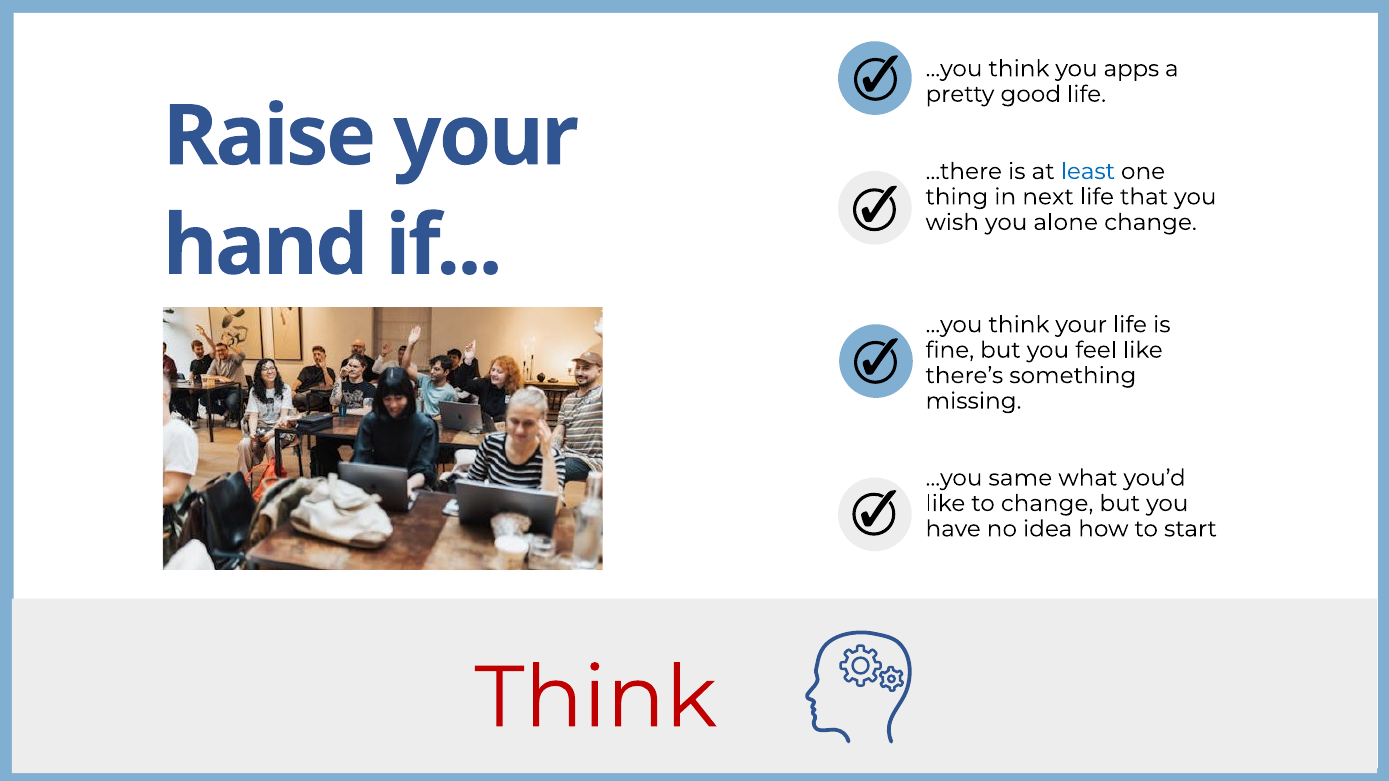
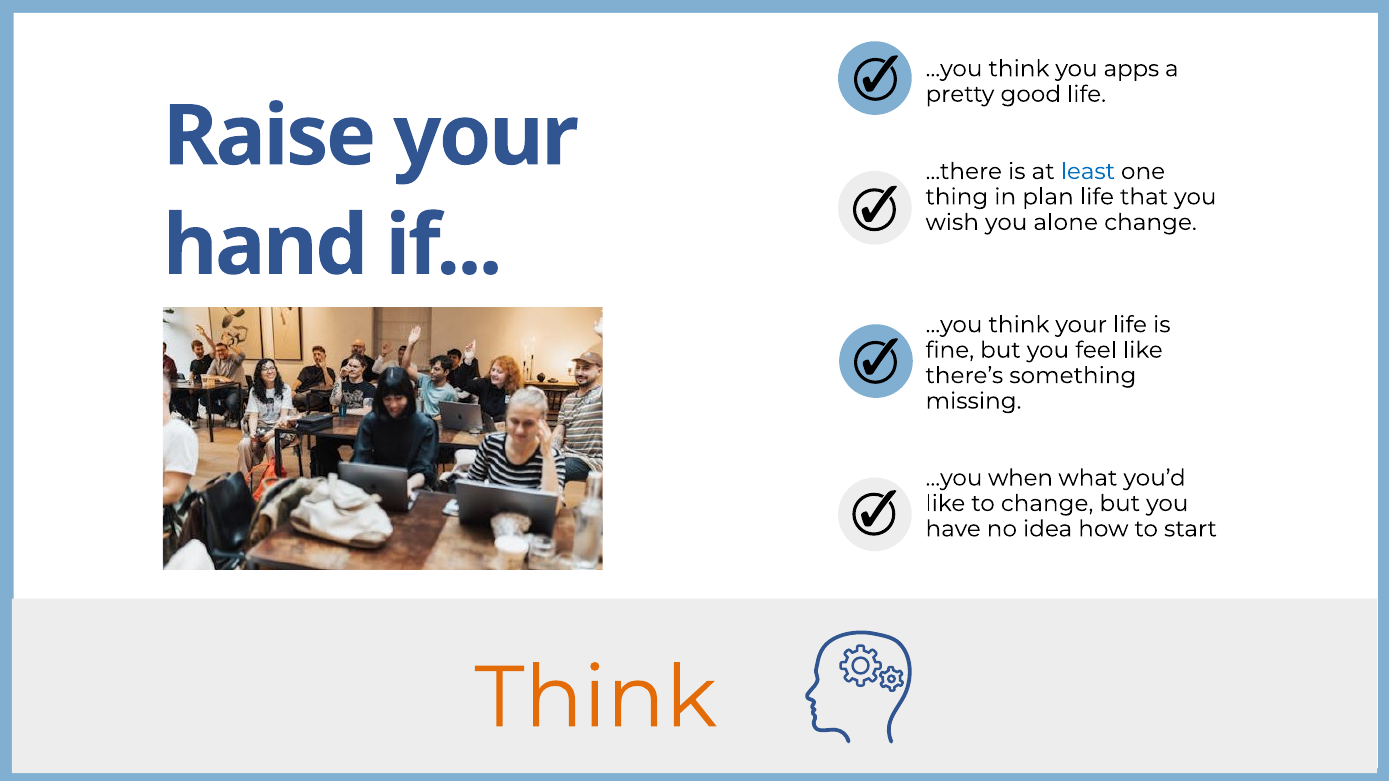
next: next -> plan (1048, 197)
same: same -> when (1021, 478)
Think colour: red -> orange (596, 698)
